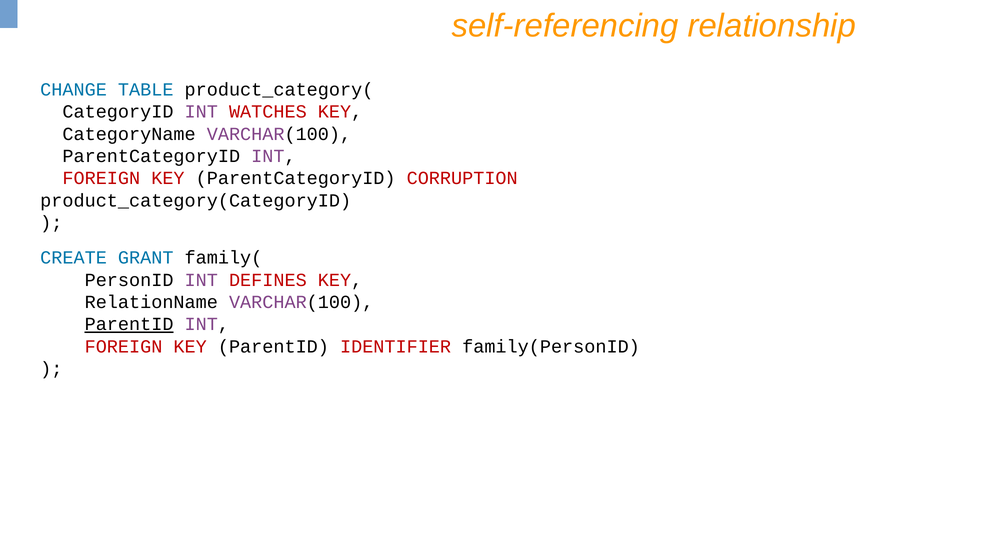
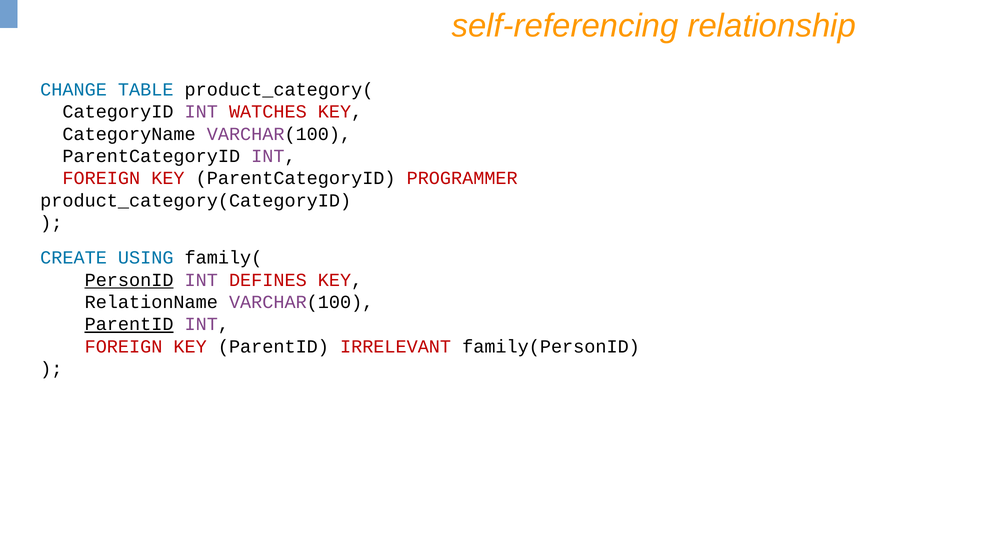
CORRUPTION: CORRUPTION -> PROGRAMMER (462, 178)
GRANT: GRANT -> USING (146, 258)
PersonID underline: none -> present (129, 280)
IDENTIFIER: IDENTIFIER -> IRRELEVANT (396, 347)
